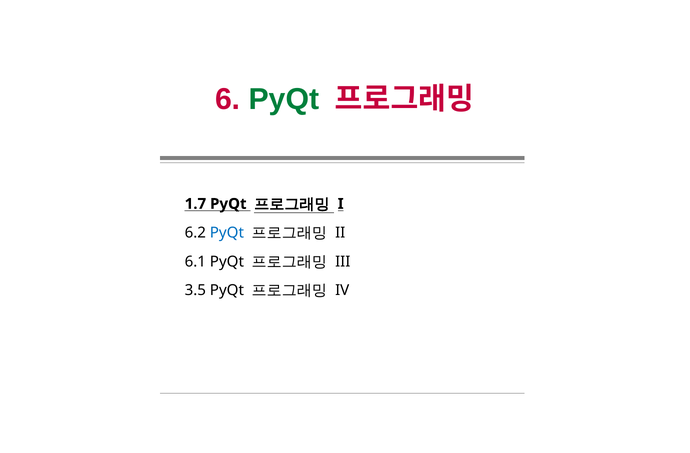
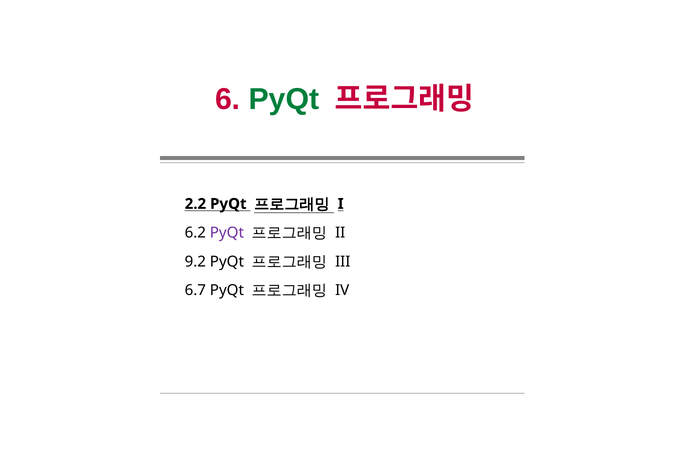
1.7: 1.7 -> 2.2 (195, 204)
PyQt colour: blue -> purple (227, 233)
6.1: 6.1 -> 9.2 (195, 262)
3.5: 3.5 -> 6.7 (195, 291)
